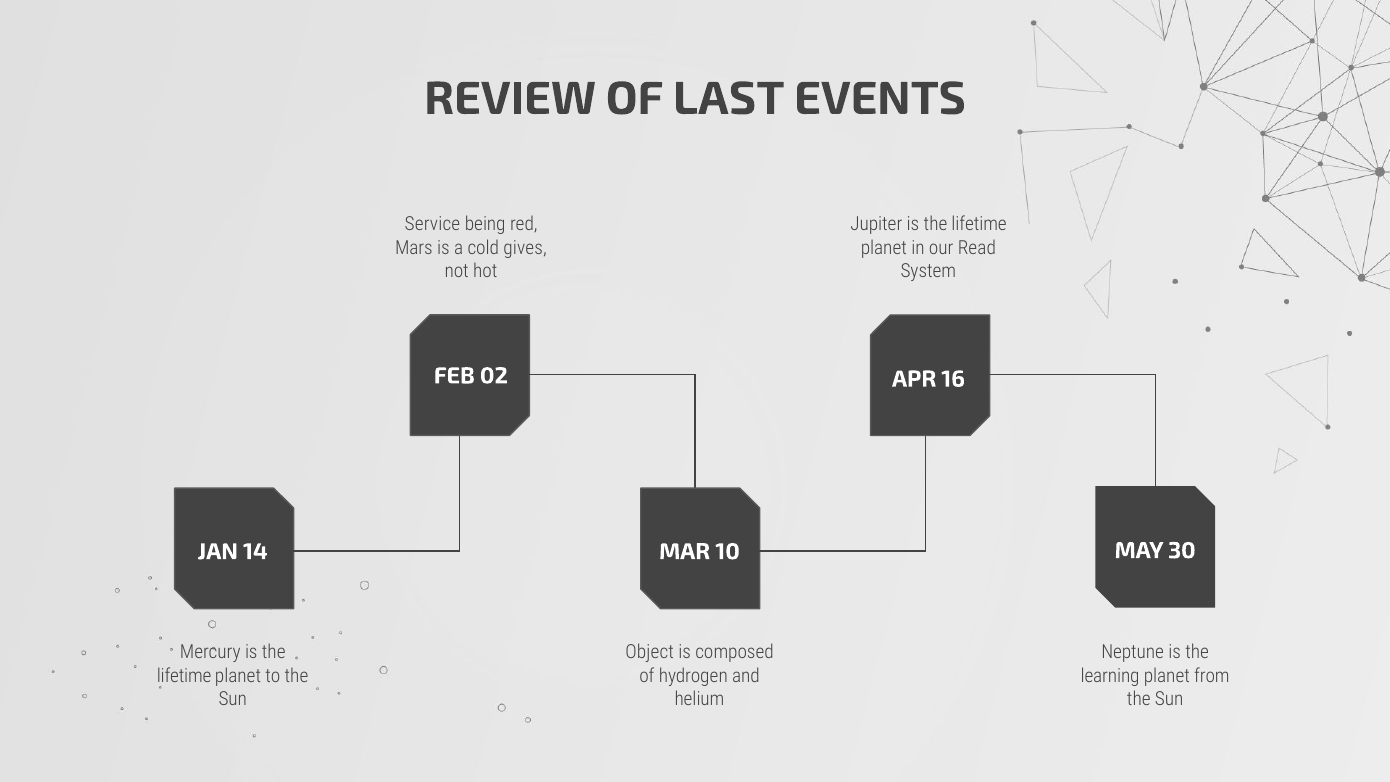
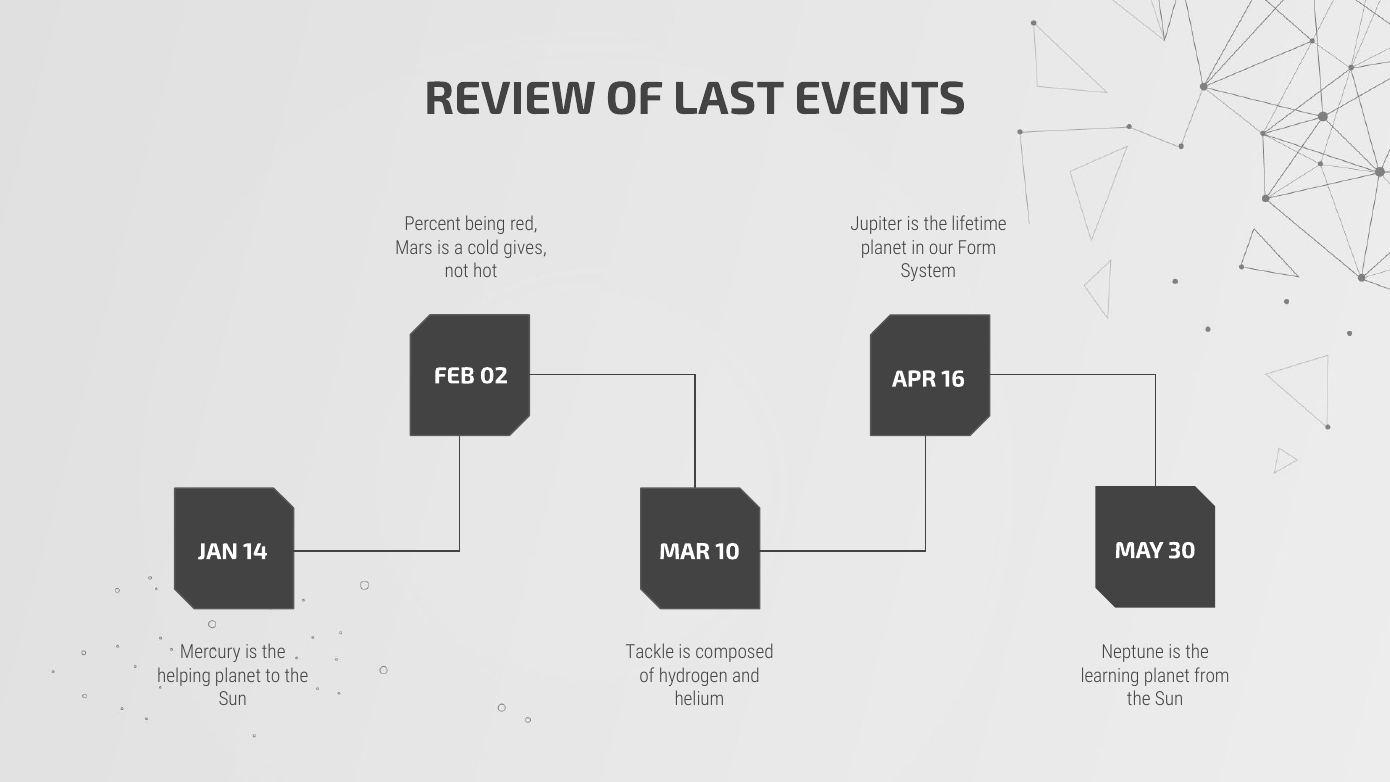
Service: Service -> Percent (433, 224)
Read: Read -> Form (977, 248)
Object: Object -> Tackle (650, 652)
lifetime: lifetime -> helping (184, 676)
